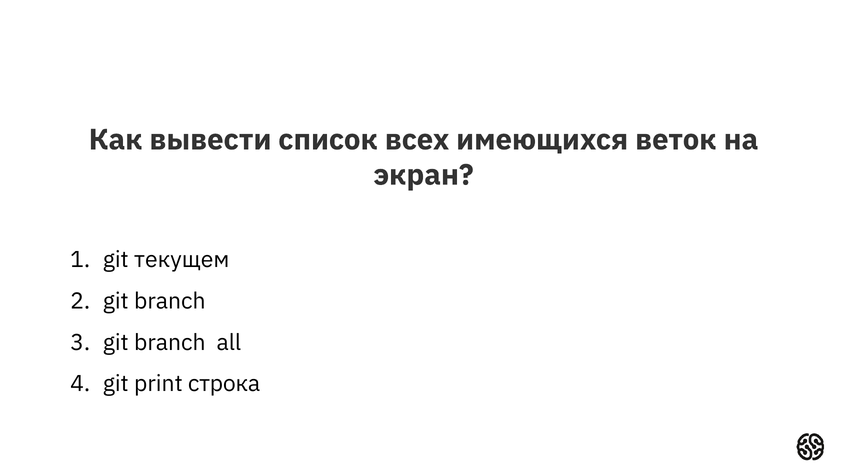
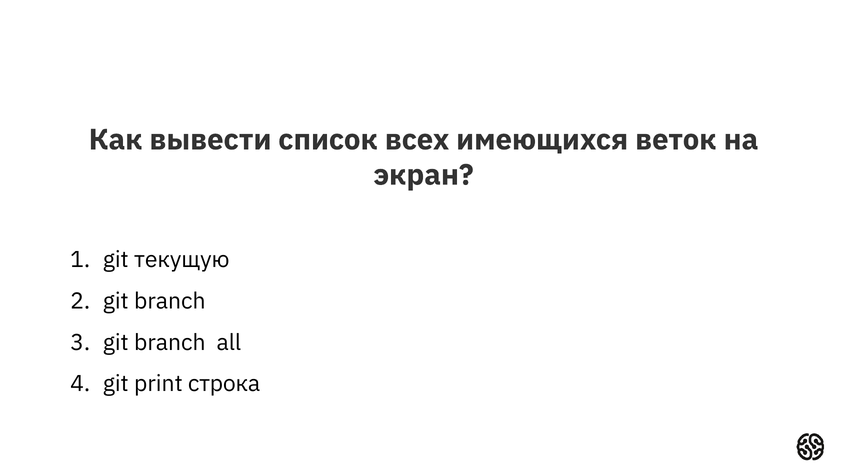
текущем: текущем -> текущую (182, 260)
